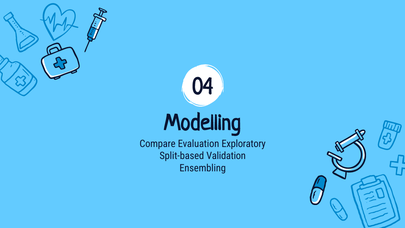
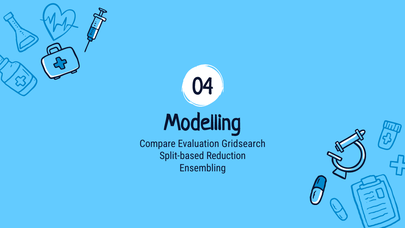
Exploratory: Exploratory -> Gridsearch (244, 144)
Validation: Validation -> Reduction (226, 156)
